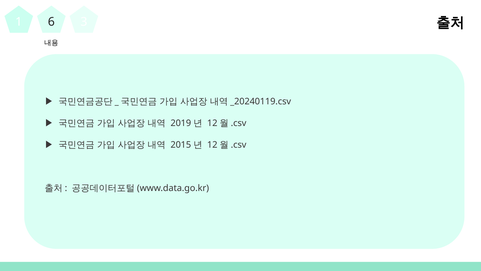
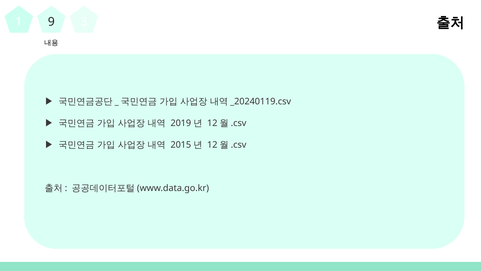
6: 6 -> 9 (51, 22)
